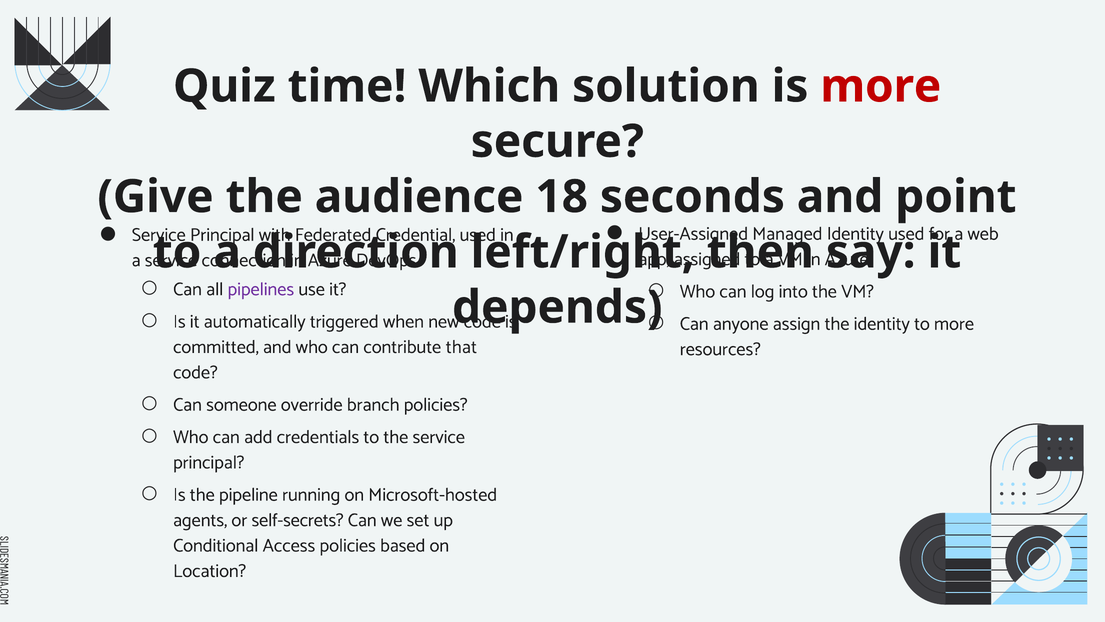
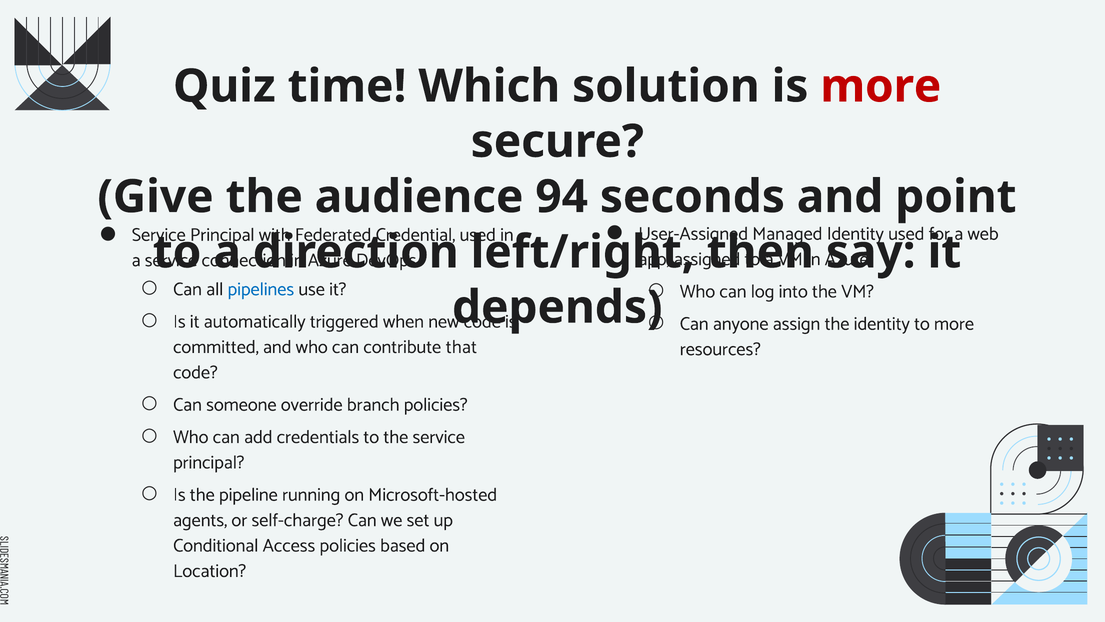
18: 18 -> 94 (562, 197)
pipelines colour: purple -> blue (261, 289)
self-secrets: self-secrets -> self-charge (297, 520)
